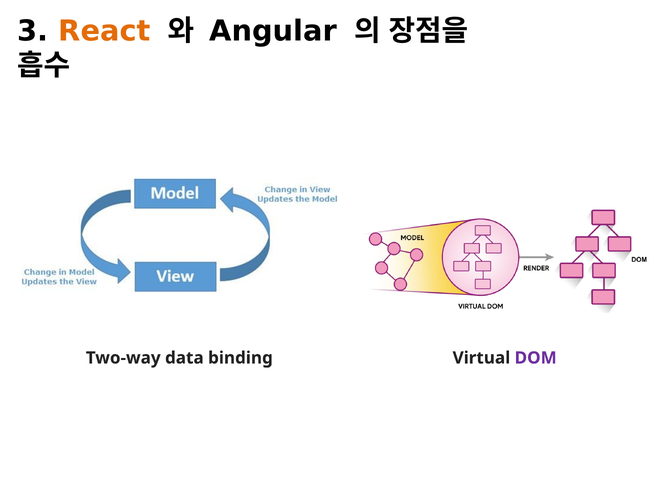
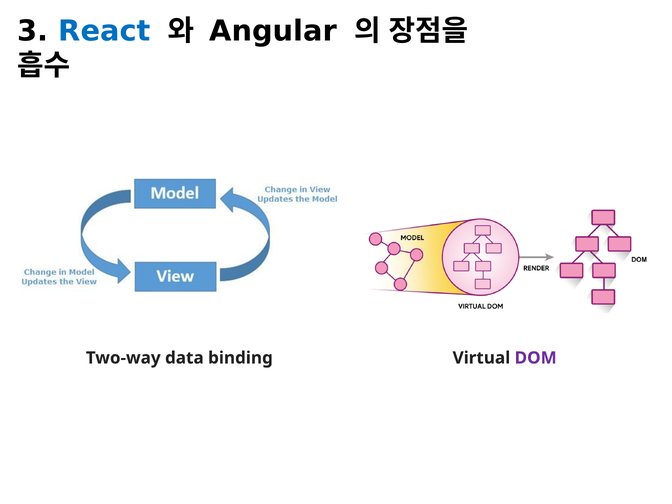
React colour: orange -> blue (105, 31)
